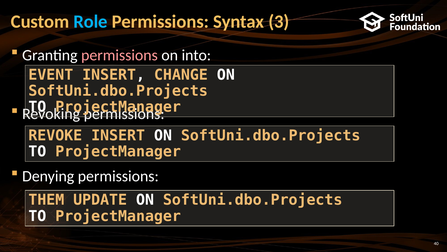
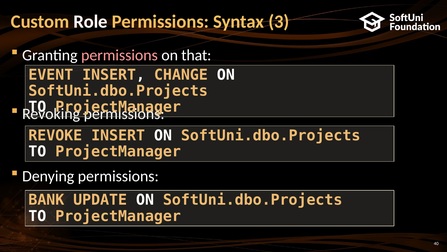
Role colour: light blue -> white (91, 22)
into: into -> that (196, 55)
THEM: THEM -> BANK (46, 200)
